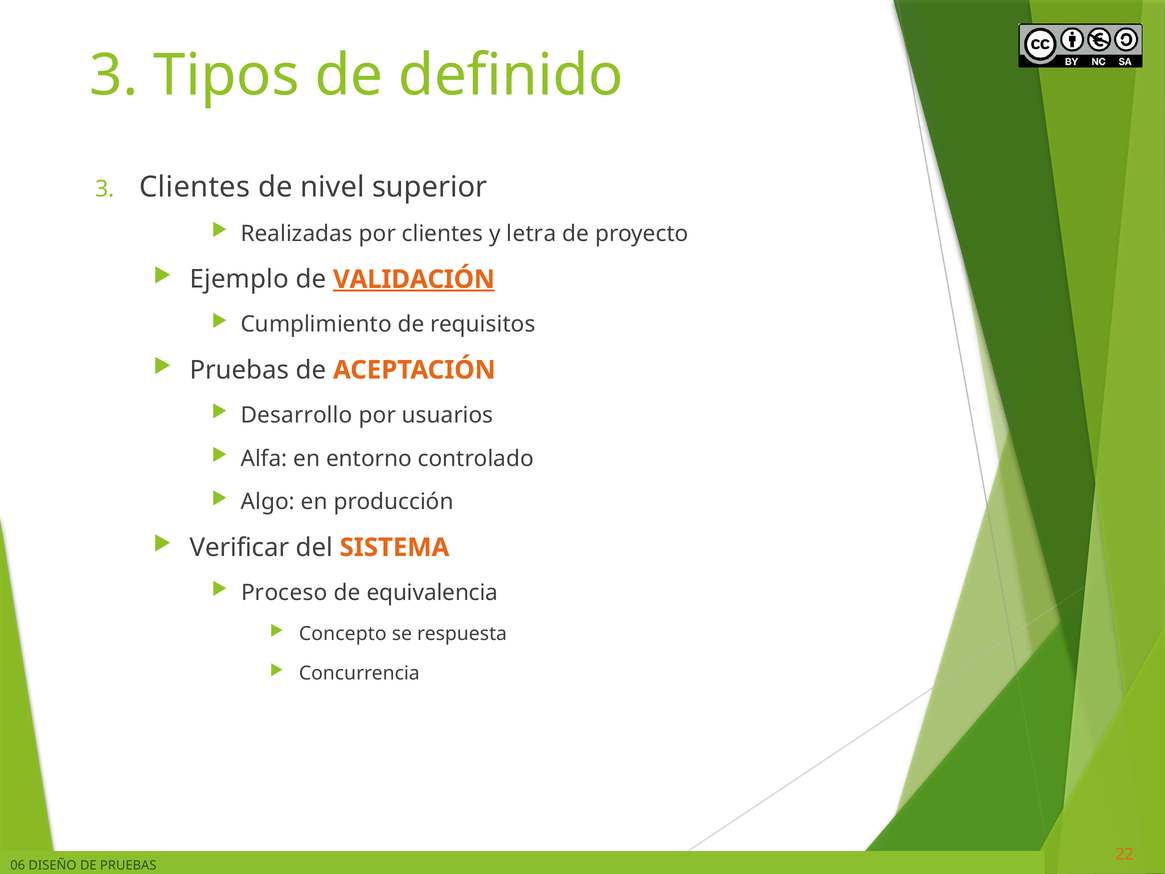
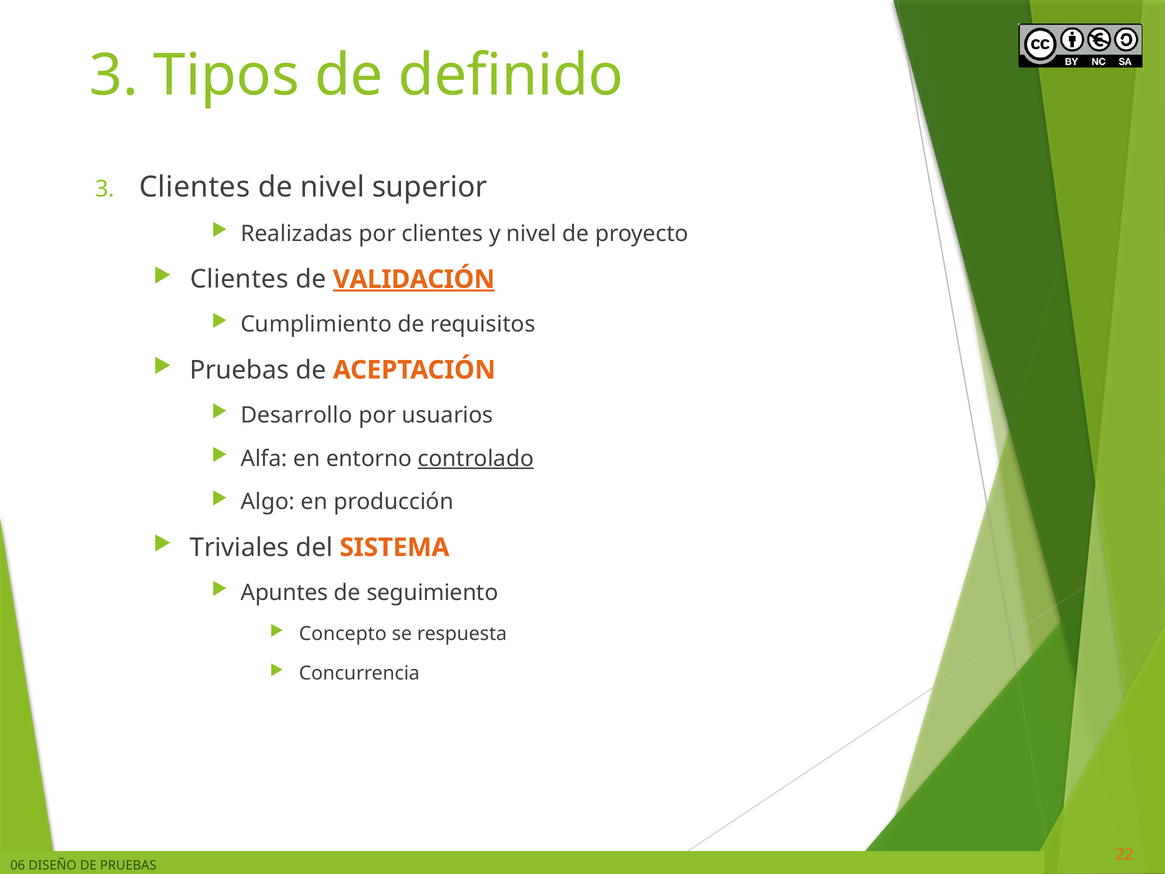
y letra: letra -> nivel (531, 234)
Ejemplo: Ejemplo -> Clientes (239, 279)
controlado underline: none -> present (476, 458)
Verificar: Verificar -> Triviales (239, 547)
Proceso: Proceso -> Apuntes (284, 592)
equivalencia: equivalencia -> seguimiento (432, 592)
